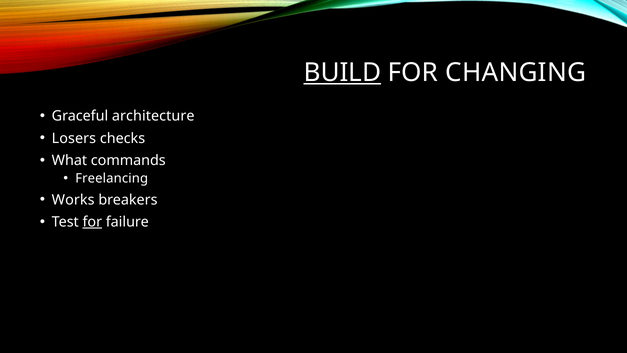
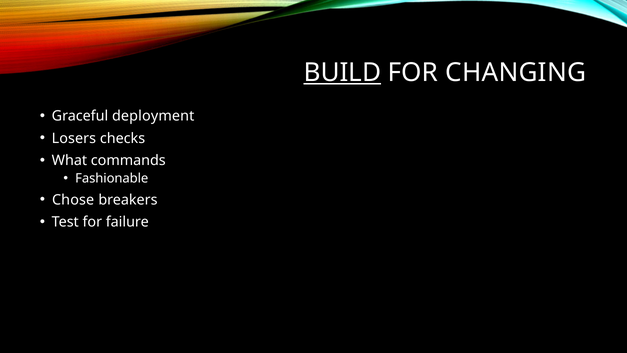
architecture: architecture -> deployment (153, 116)
Freelancing: Freelancing -> Fashionable (112, 178)
Works: Works -> Chose (73, 200)
for underline: present -> none (92, 222)
